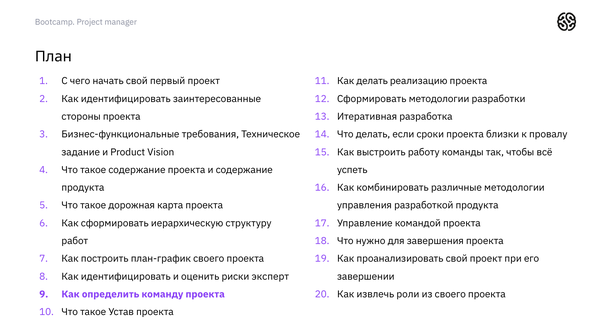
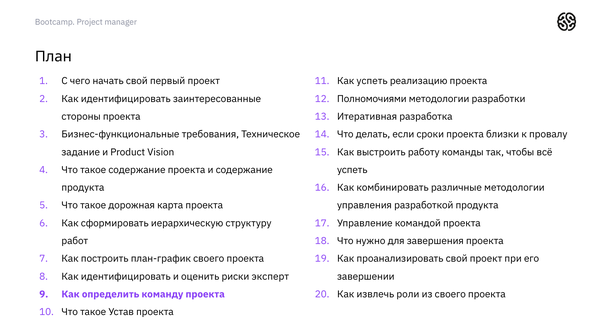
Как делать: делать -> успеть (372, 81)
Сформировать: Сформировать -> Полномочиями (372, 99)
